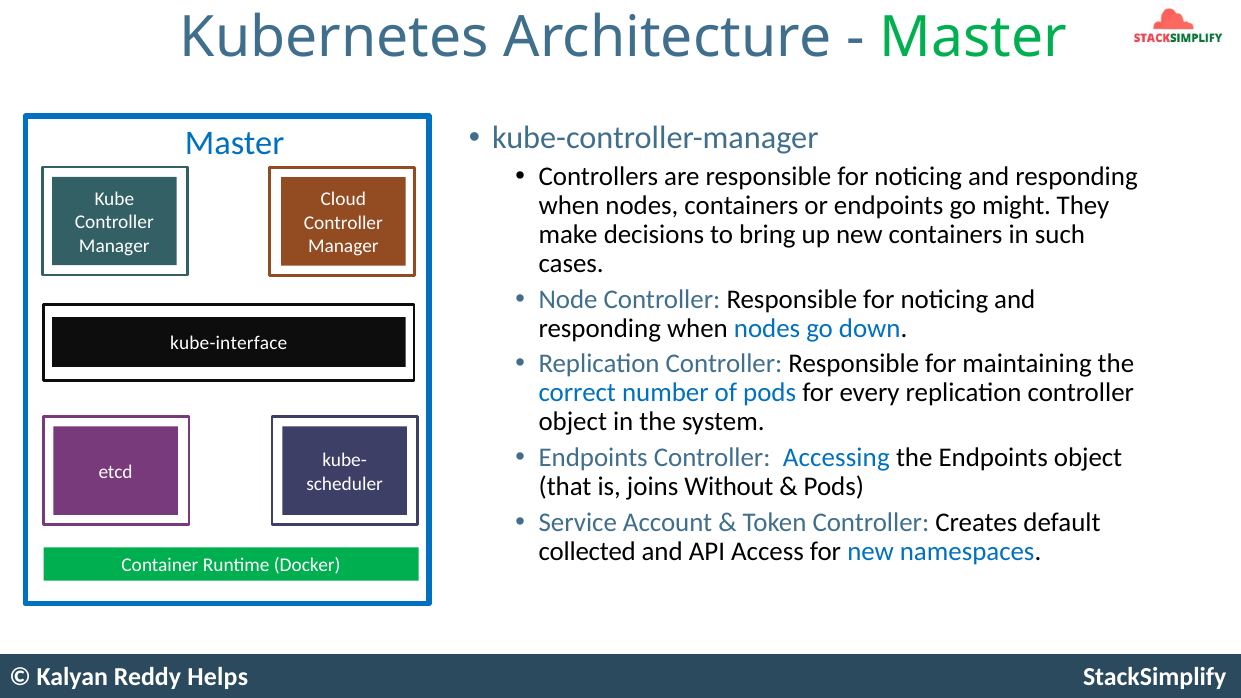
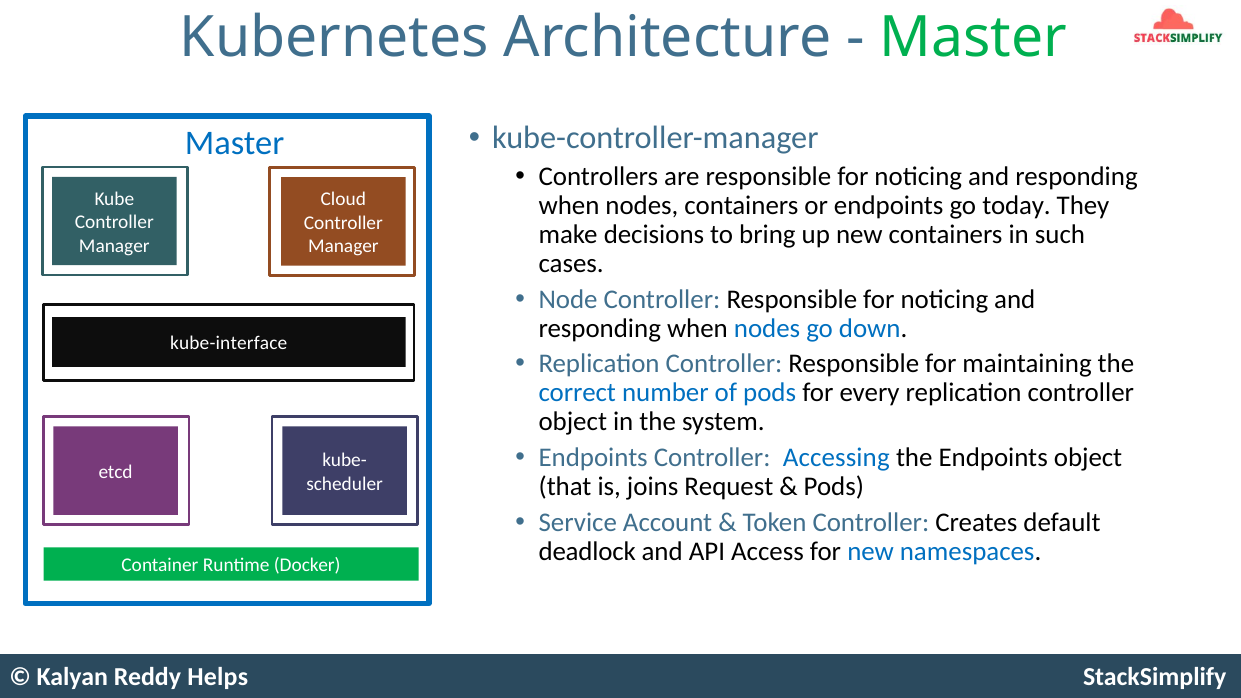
might: might -> today (1017, 206)
Without: Without -> Request (729, 487)
collected: collected -> deadlock (587, 551)
